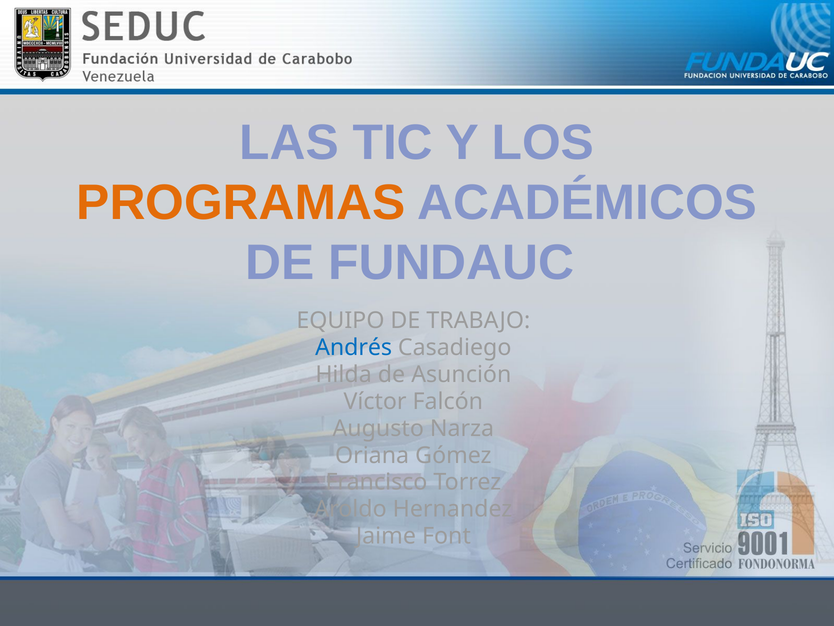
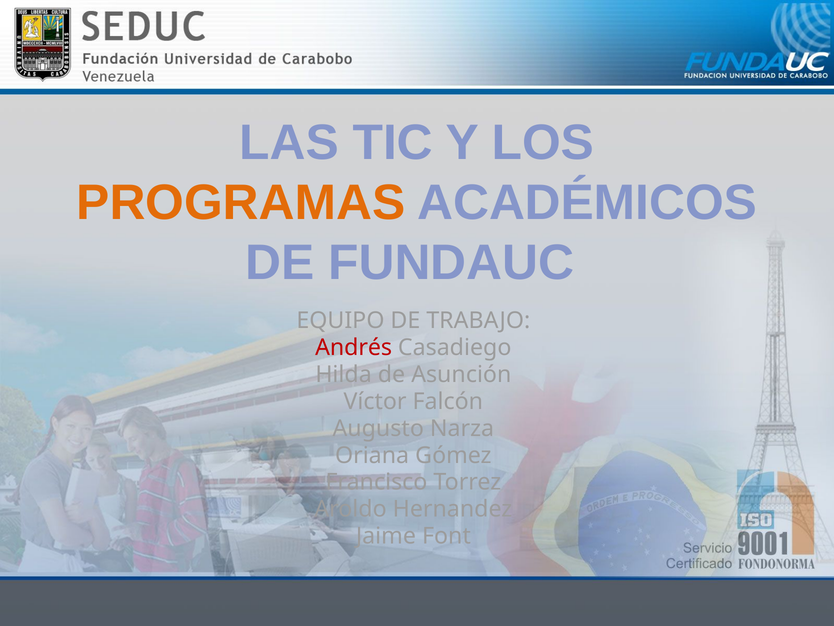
Andrés colour: blue -> red (354, 347)
